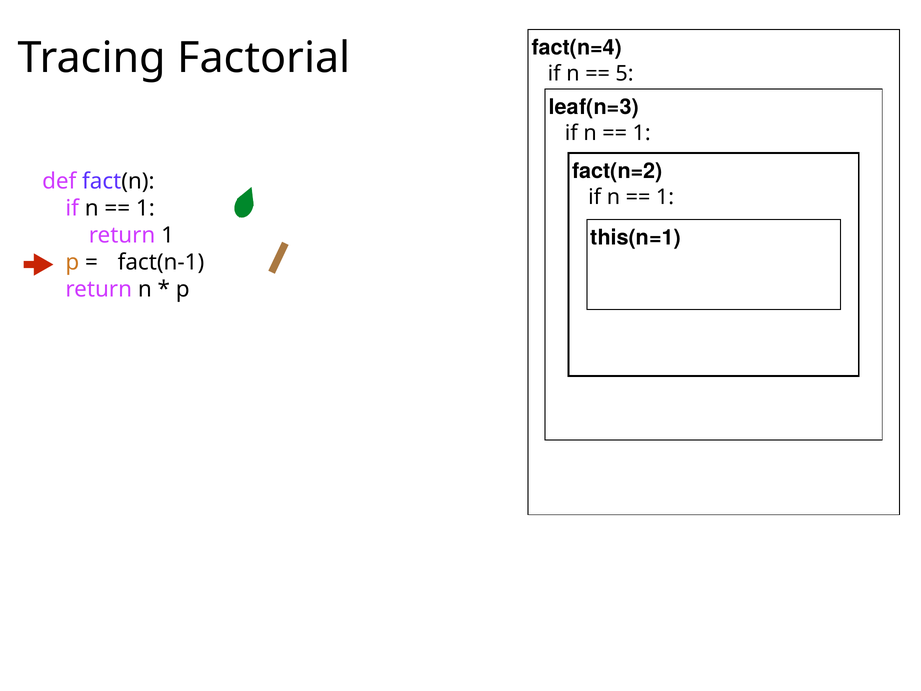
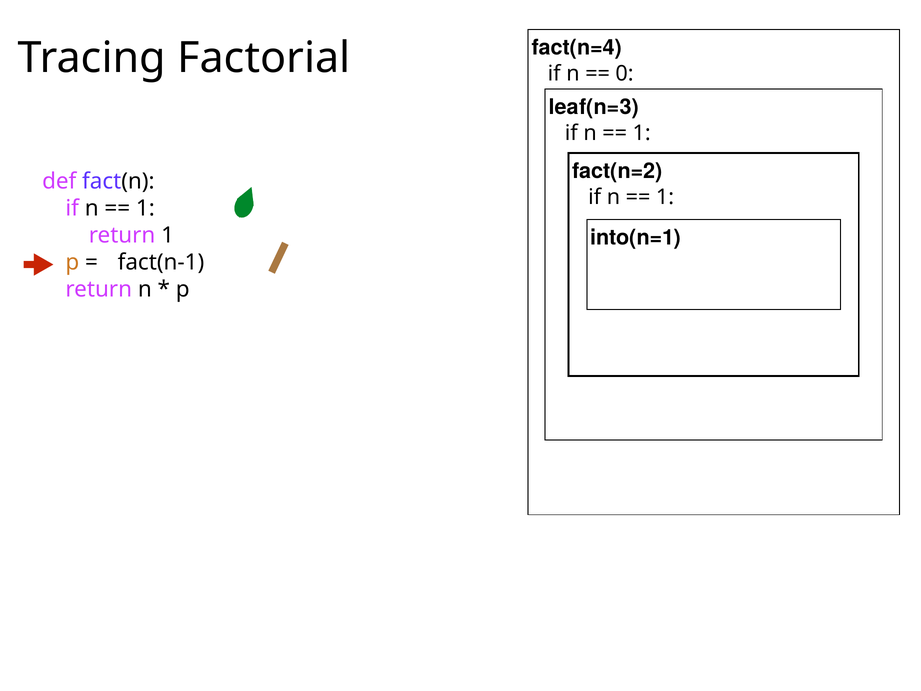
5: 5 -> 0 (625, 74)
this(n=1: this(n=1 -> into(n=1 (636, 238)
